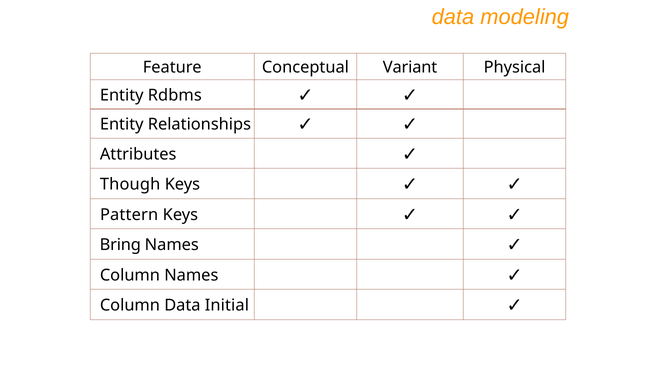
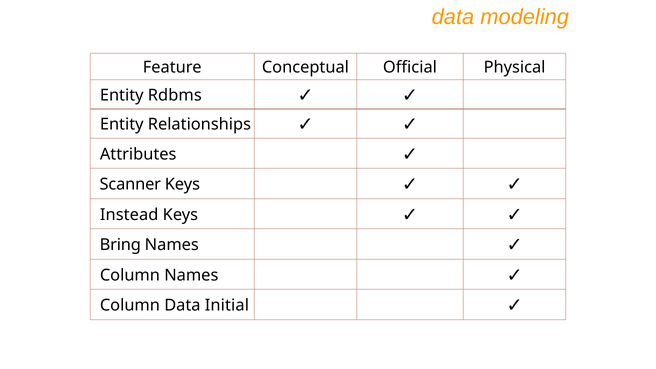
Variant: Variant -> Official (410, 67)
Though: Though -> Scanner (130, 184)
Pattern: Pattern -> Instead (129, 215)
